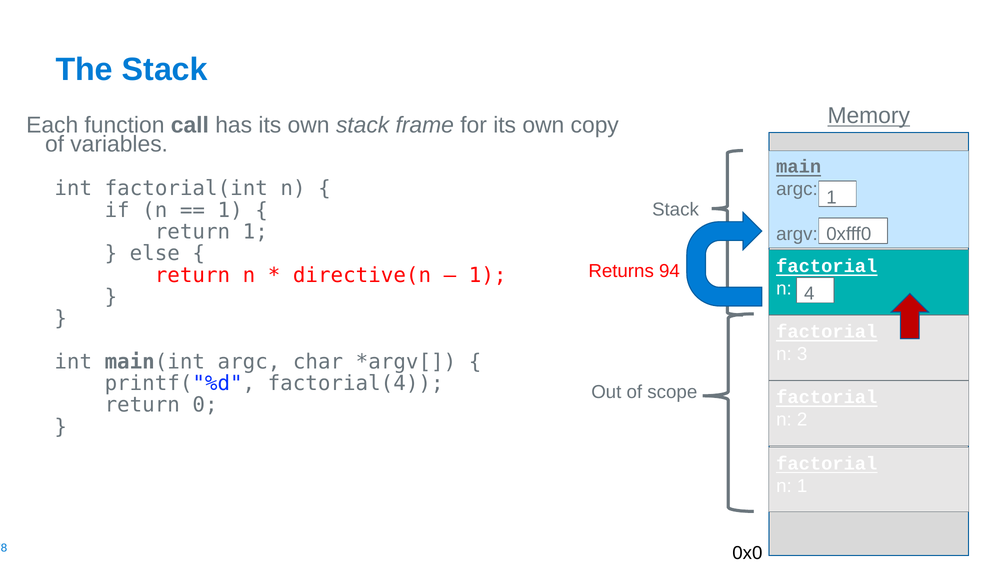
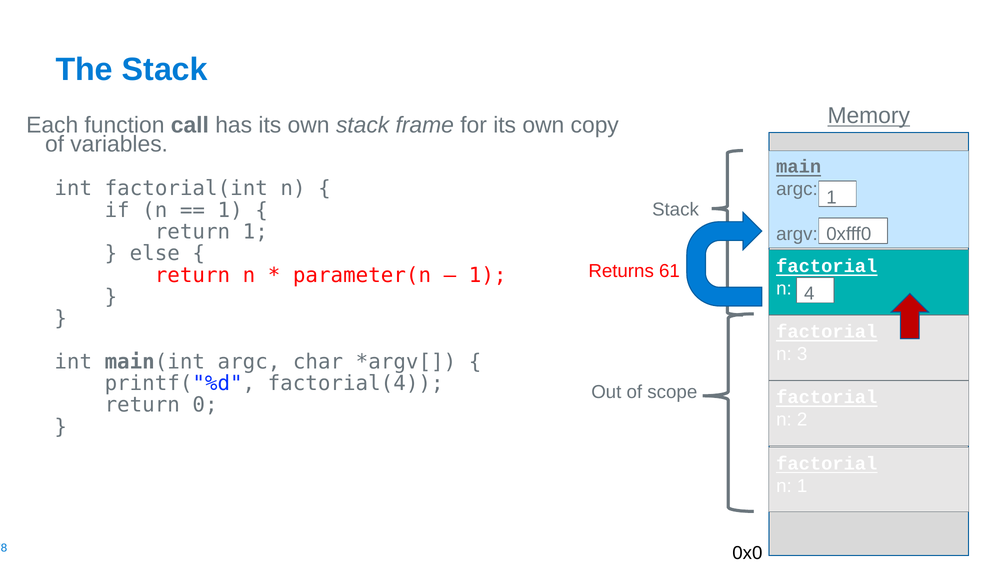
94: 94 -> 61 (669, 271)
directive(n: directive(n -> parameter(n (362, 275)
